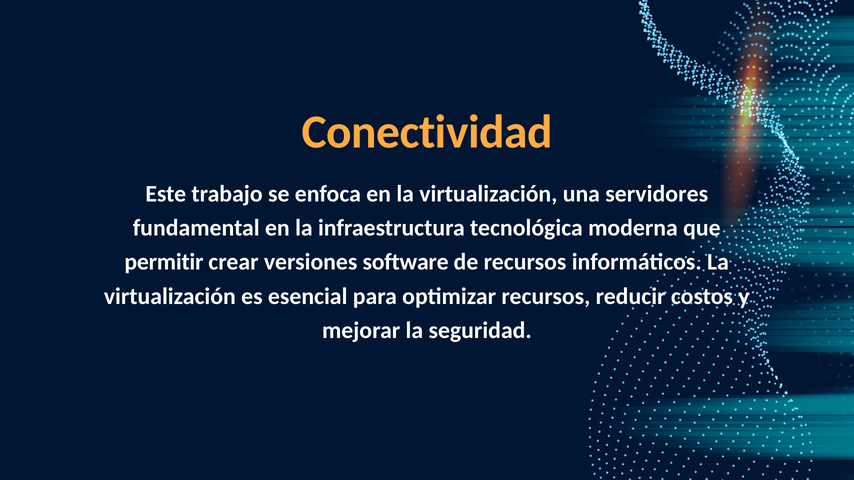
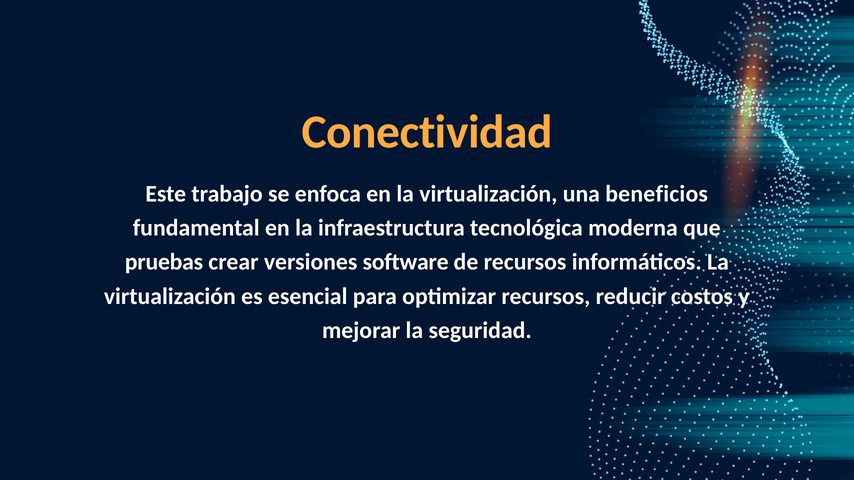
servidores: servidores -> beneficios (657, 194)
permitir: permitir -> pruebas (164, 262)
